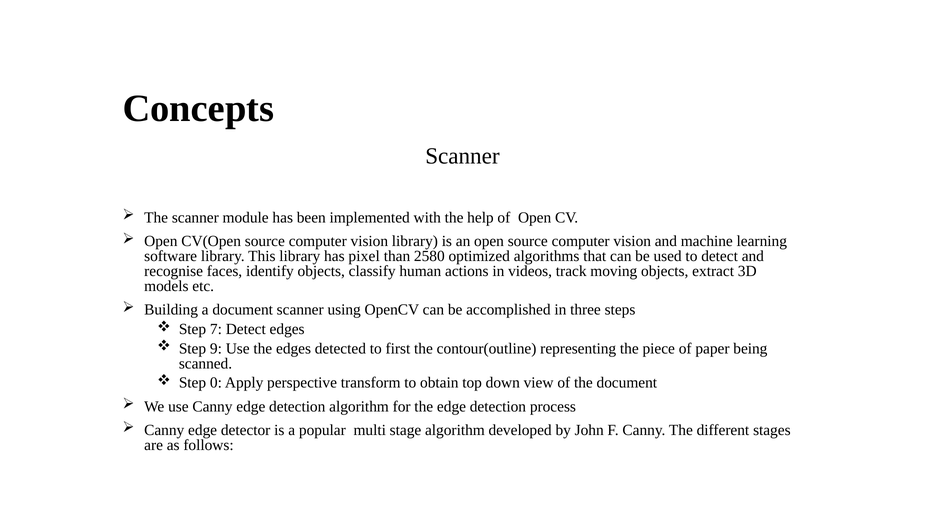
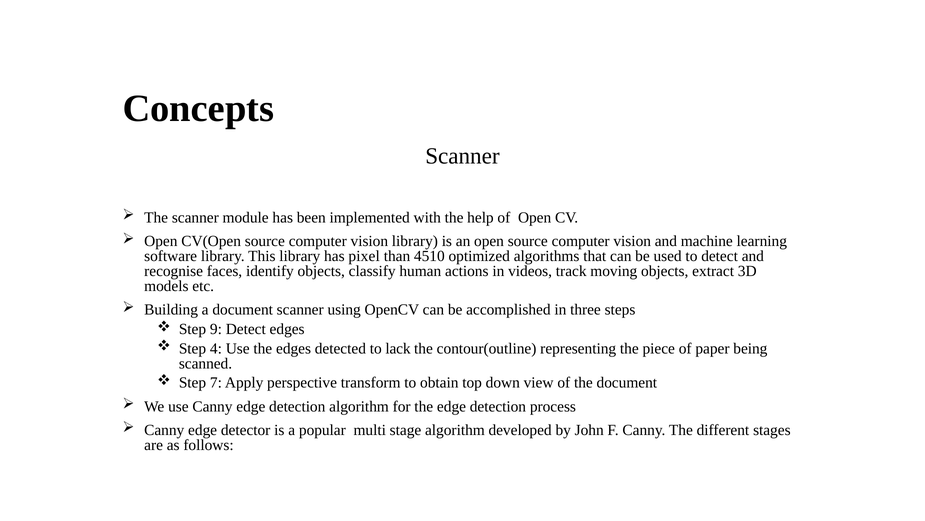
2580: 2580 -> 4510 (429, 256)
7: 7 -> 9 (216, 329)
9: 9 -> 4 (216, 348)
first: first -> lack (398, 348)
0: 0 -> 7 (216, 382)
